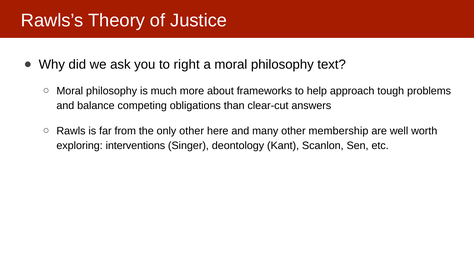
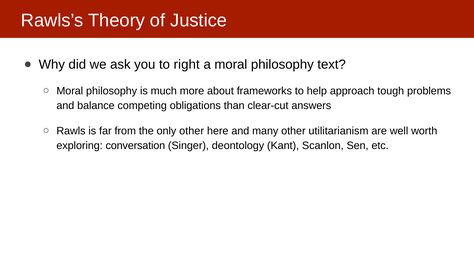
membership: membership -> utilitarianism (339, 131)
interventions: interventions -> conversation (135, 145)
